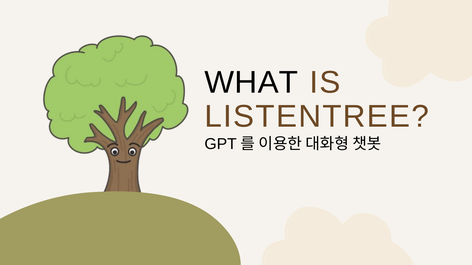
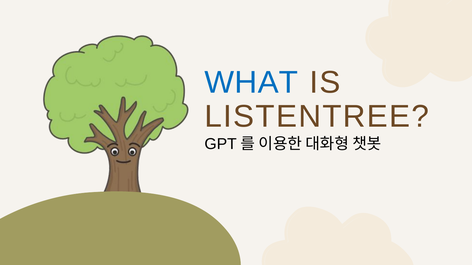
WHAT colour: black -> blue (251, 83)
